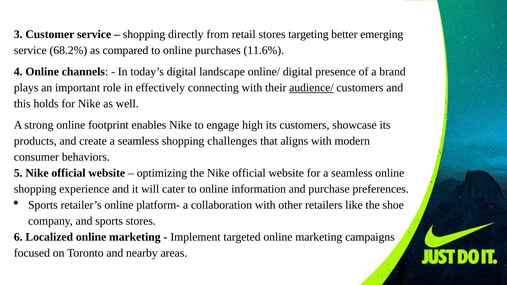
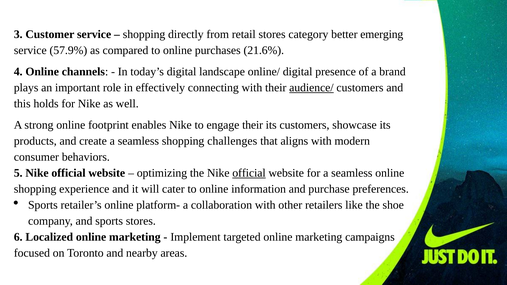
targeting: targeting -> category (308, 34)
68.2%: 68.2% -> 57.9% (68, 50)
11.6%: 11.6% -> 21.6% (264, 50)
engage high: high -> their (253, 125)
official underline: none -> present (249, 173)
